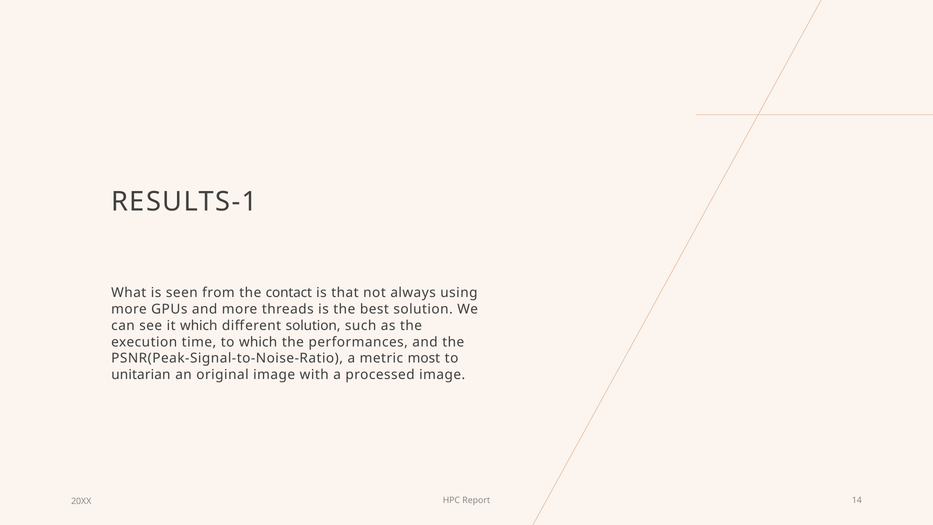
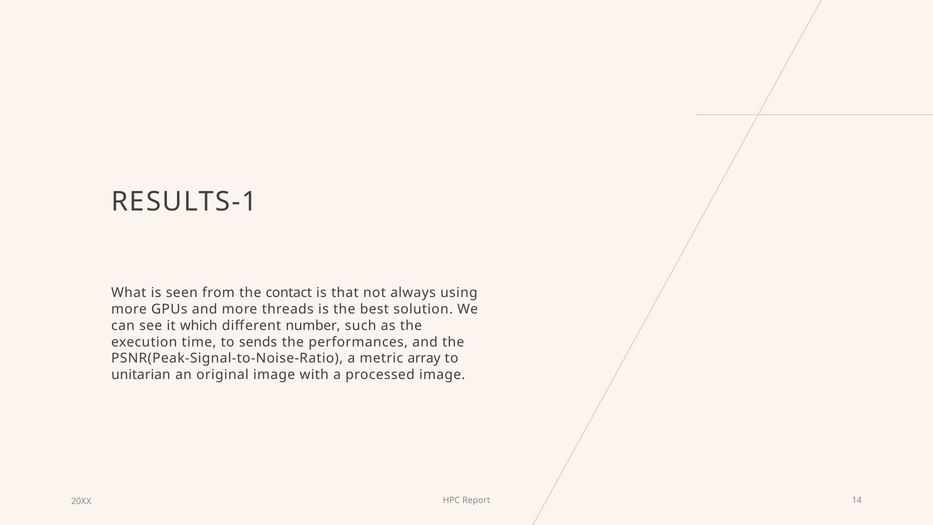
different solution: solution -> number (313, 326)
to which: which -> sends (258, 342)
most: most -> array (424, 358)
